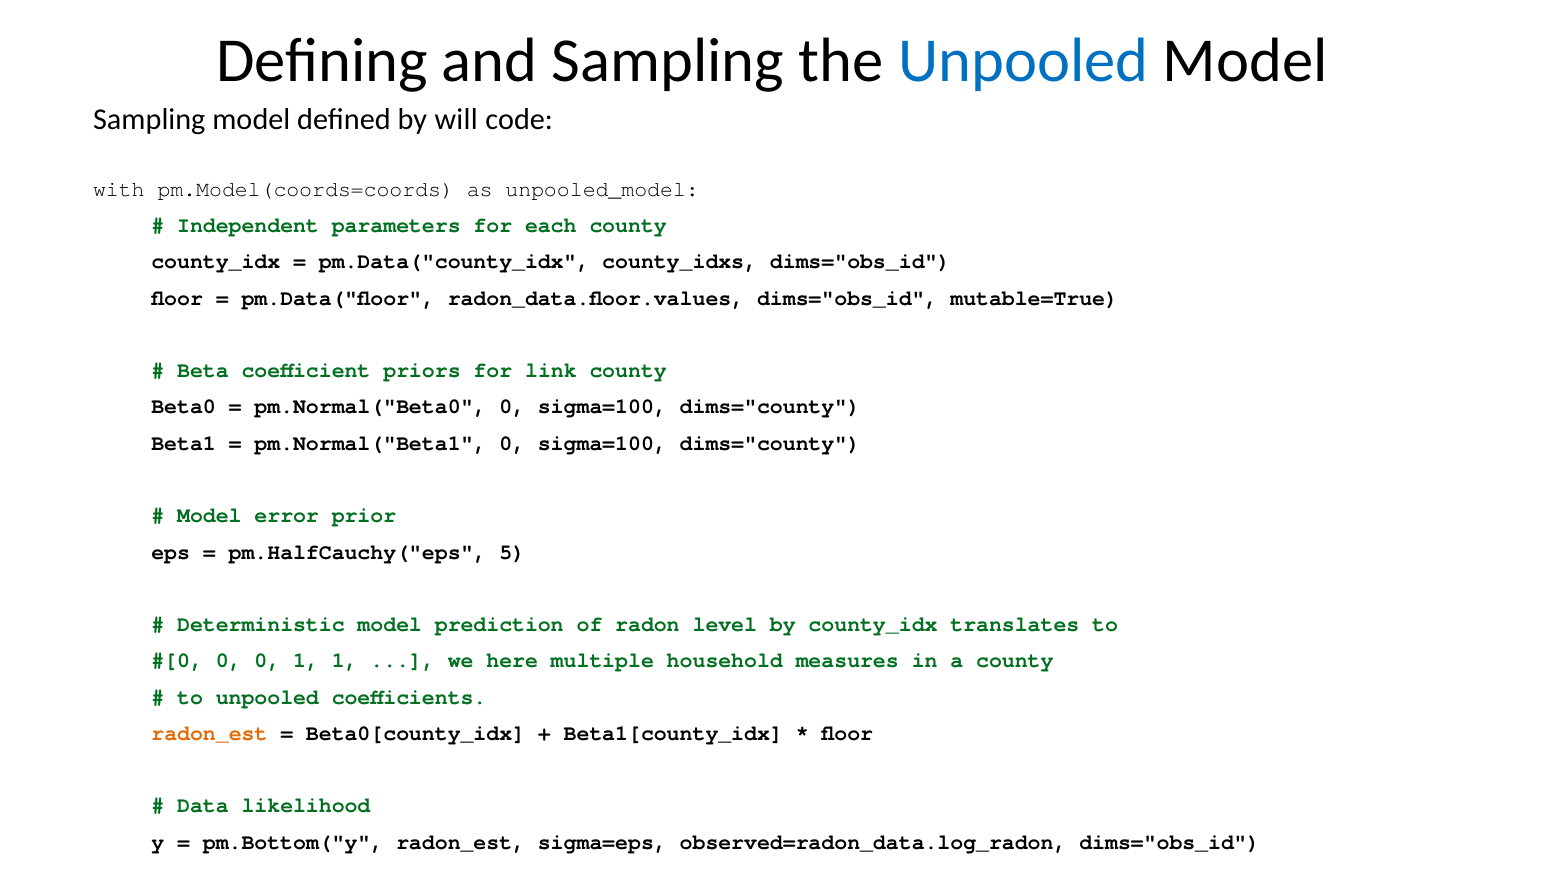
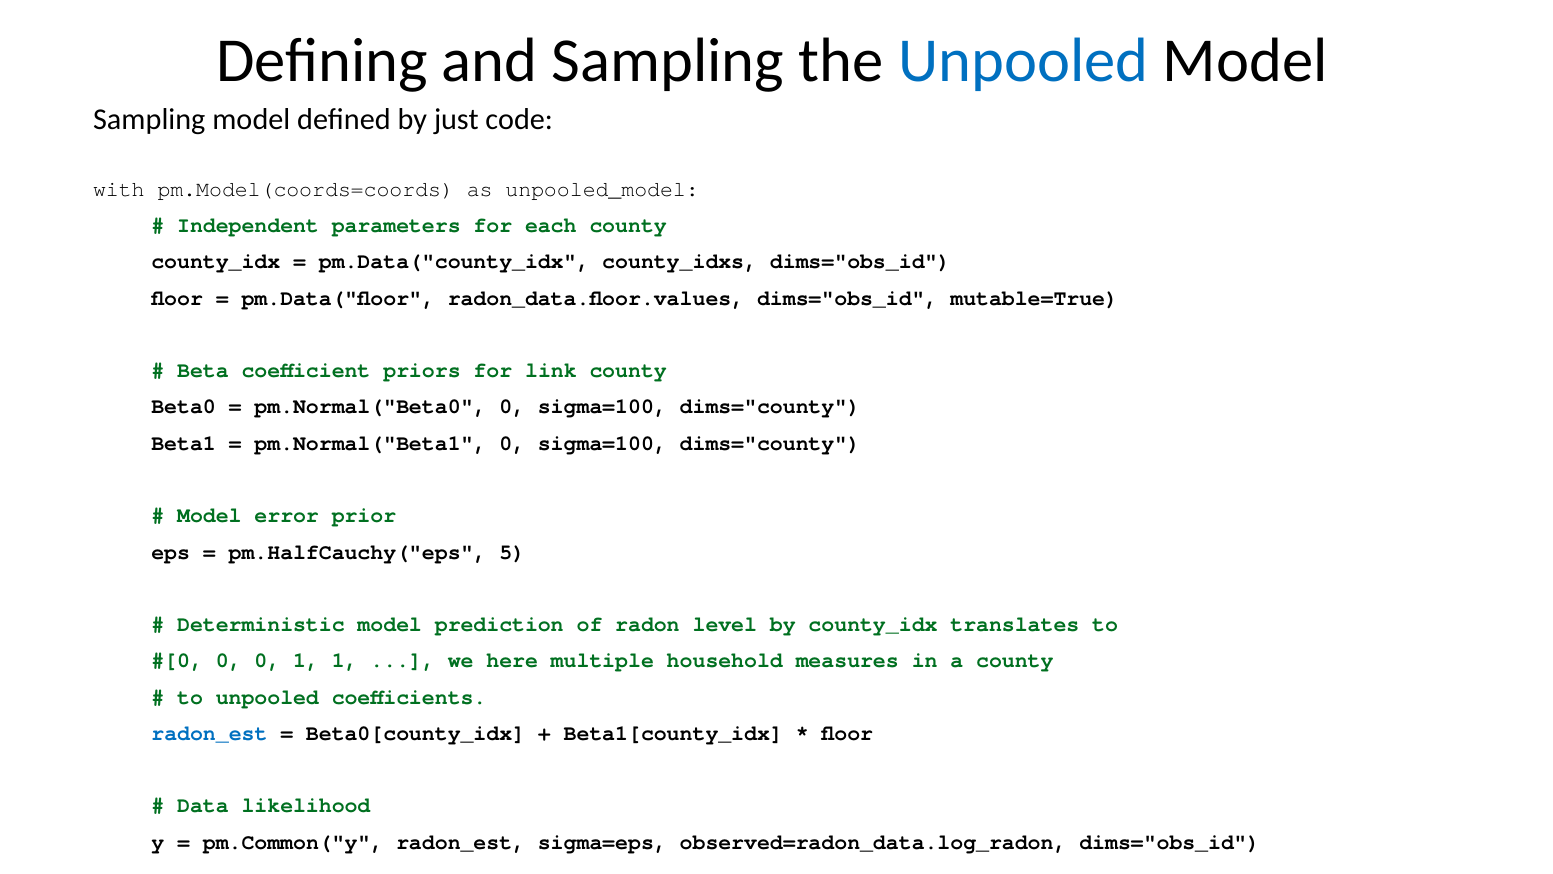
will: will -> just (456, 120)
radon_est colour: orange -> blue (209, 733)
pm.Bottom("y: pm.Bottom("y -> pm.Common("y (293, 842)
